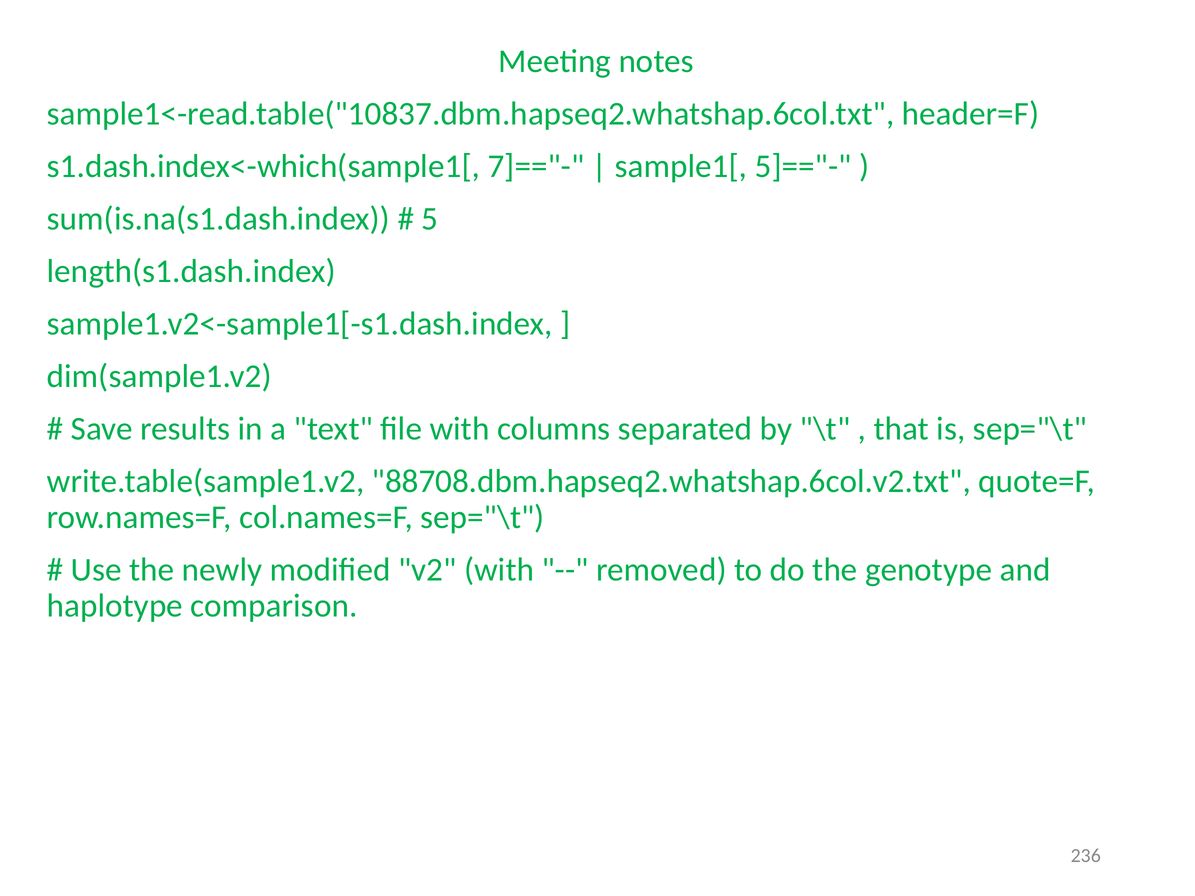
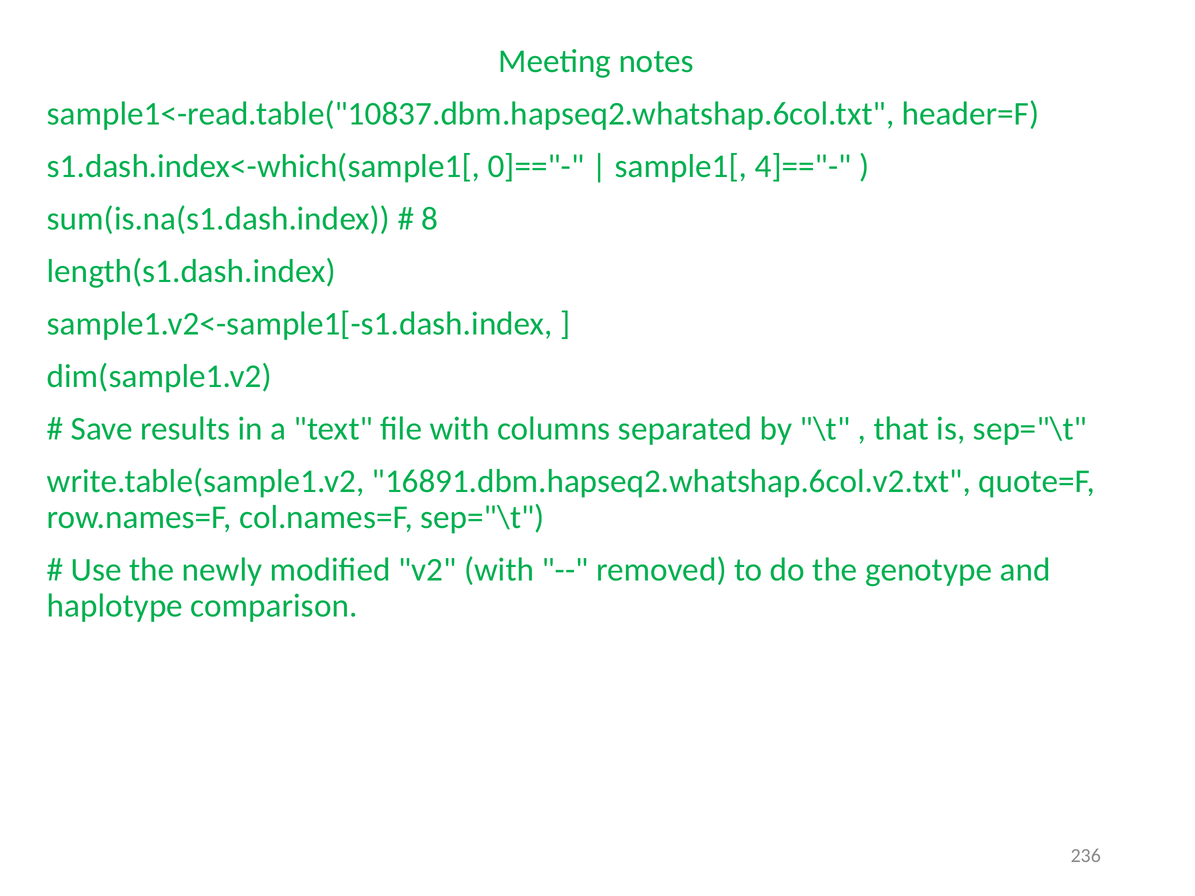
7]=="-: 7]=="- -> 0]=="- (536, 167)
5]=="-: 5]=="- -> 4]=="- (803, 167)
5: 5 -> 8 (430, 219)
88708.dbm.hapseq2.whatshap.6col.v2.txt: 88708.dbm.hapseq2.whatshap.6col.v2.txt -> 16891.dbm.hapseq2.whatshap.6col.v2.txt (671, 482)
